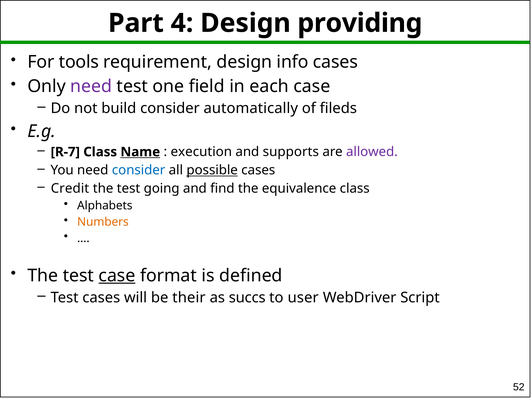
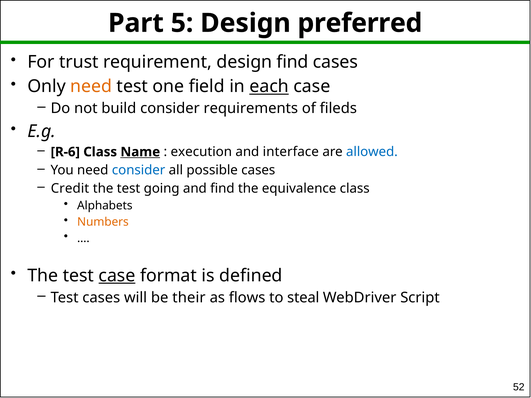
4: 4 -> 5 (182, 23)
providing: providing -> preferred (360, 23)
tools: tools -> trust (79, 62)
design info: info -> find (293, 62)
need colour: purple -> orange (91, 87)
each underline: none -> present (269, 87)
automatically: automatically -> requirements (251, 108)
R-7: R-7 -> R-6 (65, 152)
supports: supports -> interface (291, 152)
allowed colour: purple -> blue (372, 152)
possible underline: present -> none (212, 170)
succs: succs -> flows (247, 298)
user: user -> steal (303, 298)
